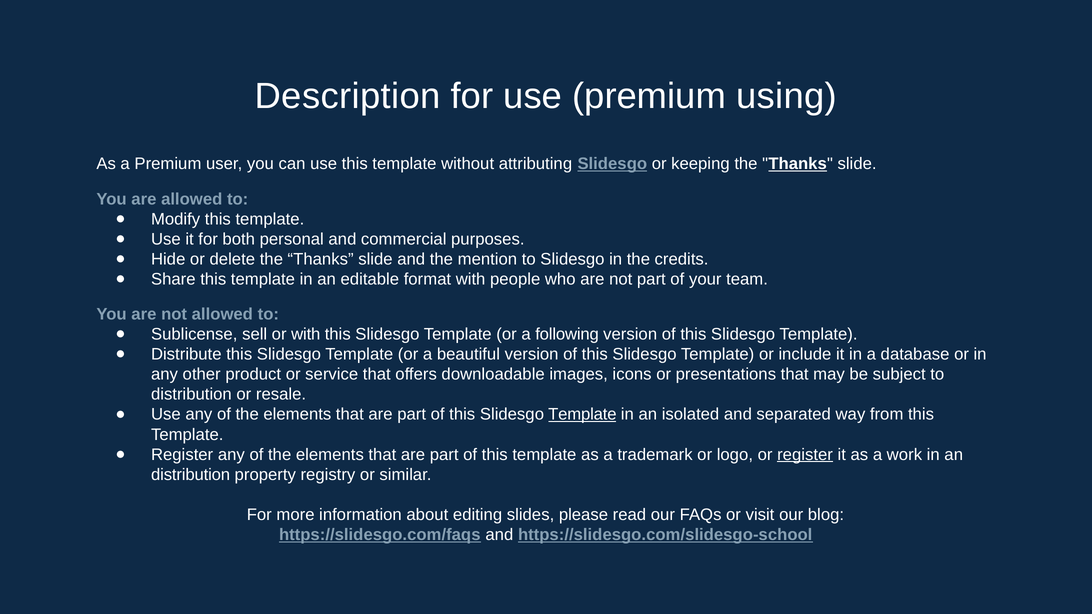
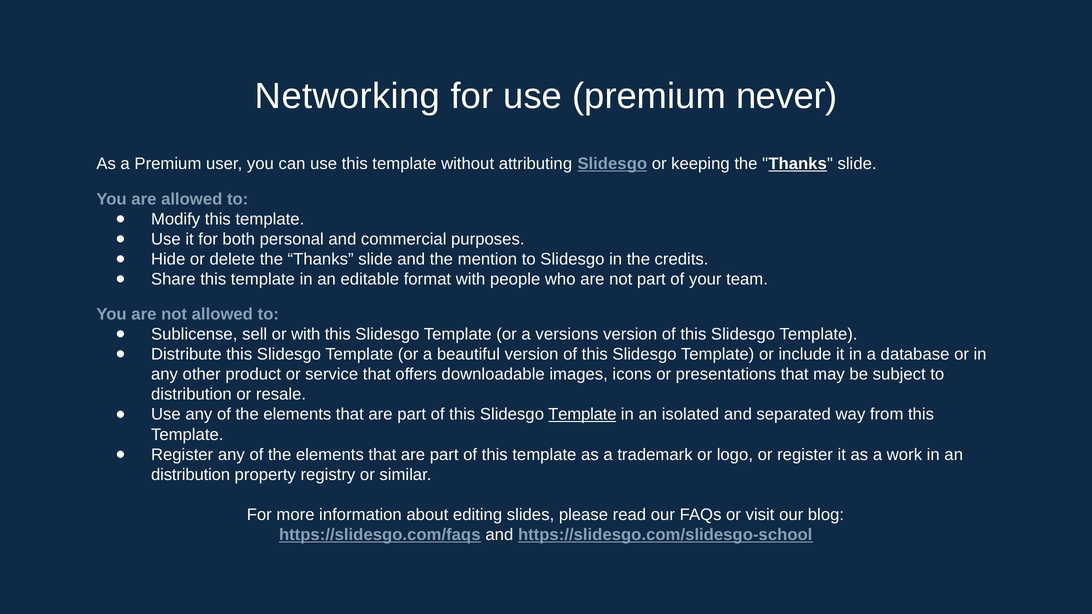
Description: Description -> Networking (348, 96)
using: using -> never (787, 96)
following: following -> versions (567, 335)
register underline: present -> none (805, 455)
